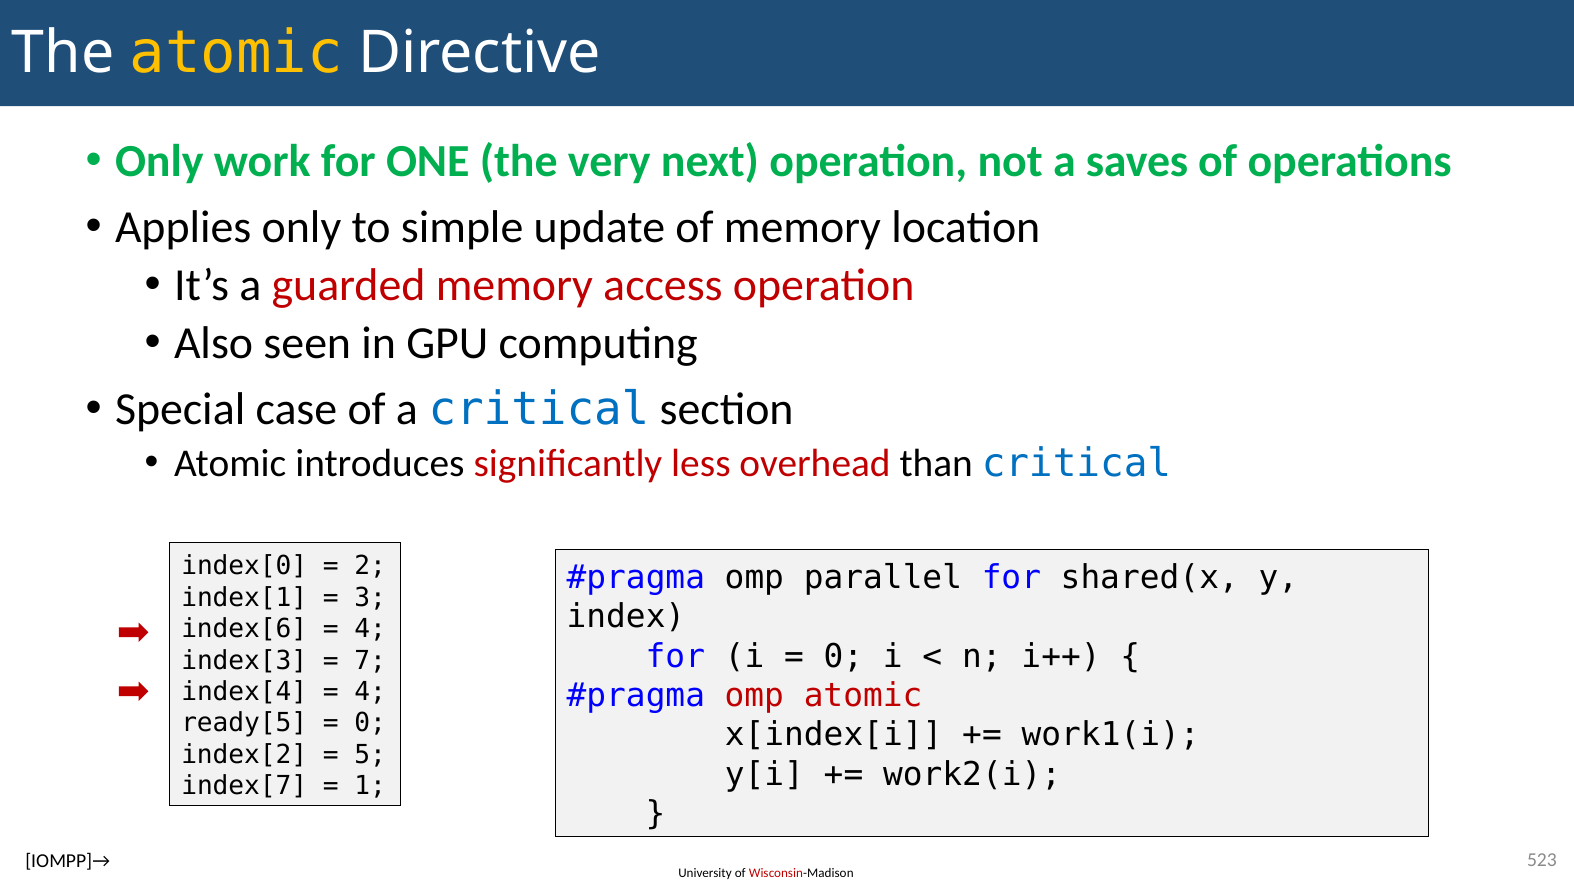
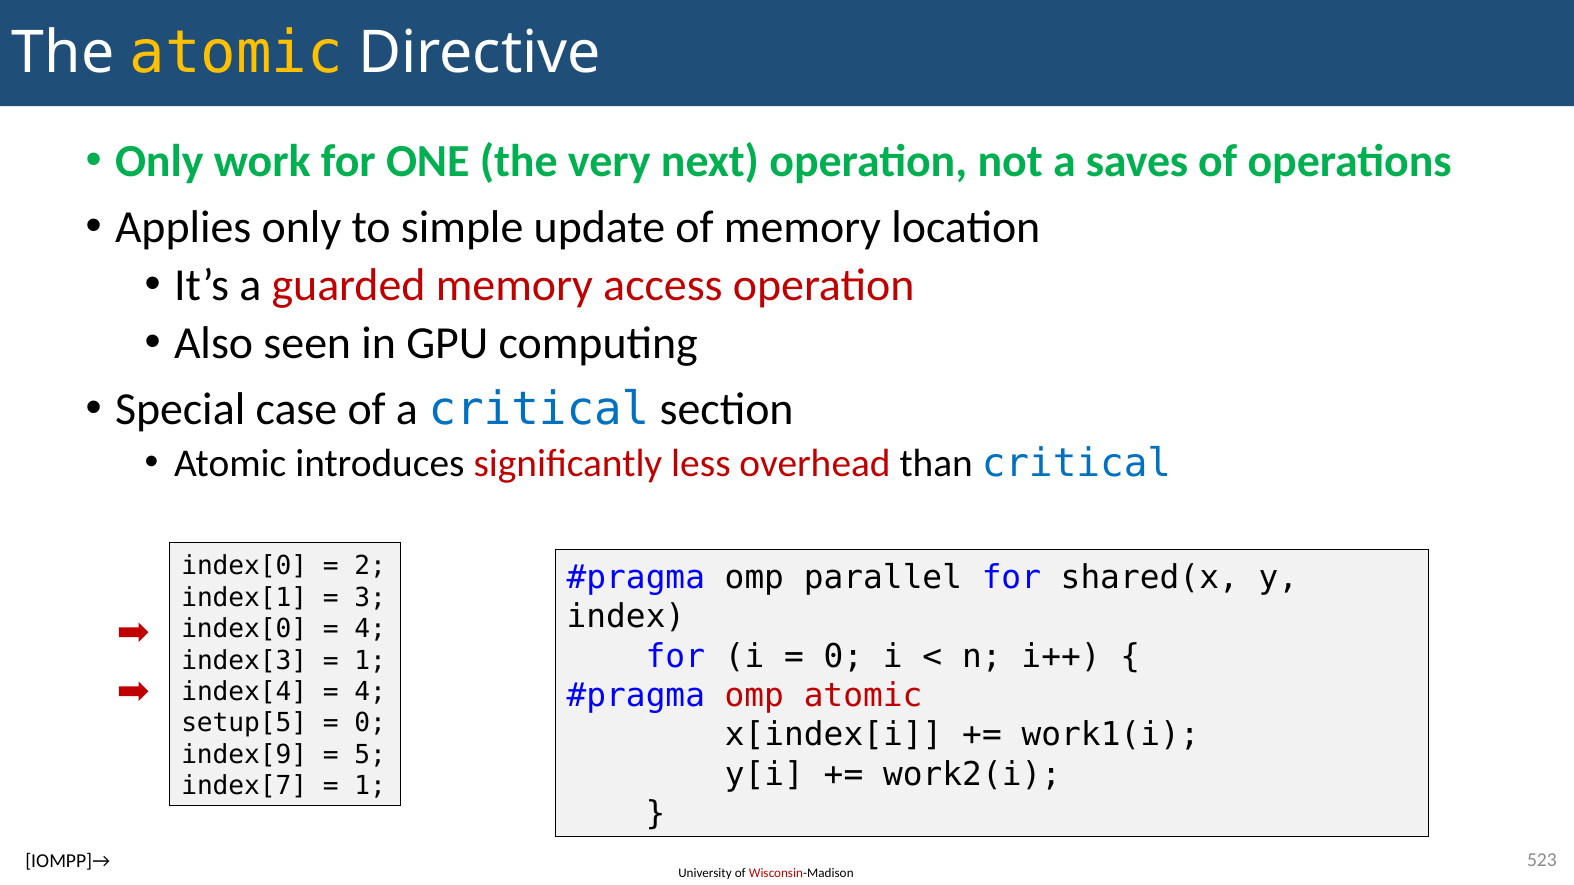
index[6: index[6 -> index[0 (244, 629)
7: 7 -> 1 (370, 661)
ready[5: ready[5 -> setup[5 (244, 724)
index[2: index[2 -> index[9 (244, 755)
